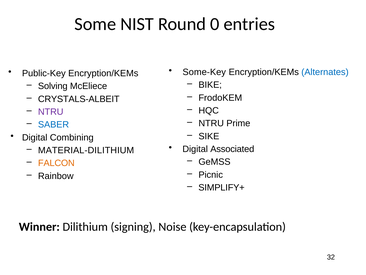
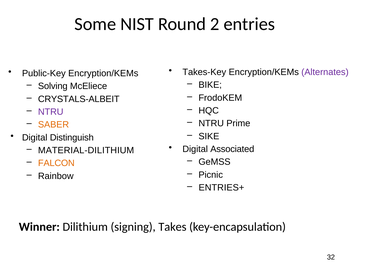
0: 0 -> 2 (215, 24)
Some-Key: Some-Key -> Takes-Key (204, 72)
Alternates colour: blue -> purple (325, 72)
SABER colour: blue -> orange (54, 124)
Combining: Combining -> Distinguish (72, 137)
SIMPLIFY+: SIMPLIFY+ -> ENTRIES+ (221, 187)
Noise: Noise -> Takes (172, 227)
